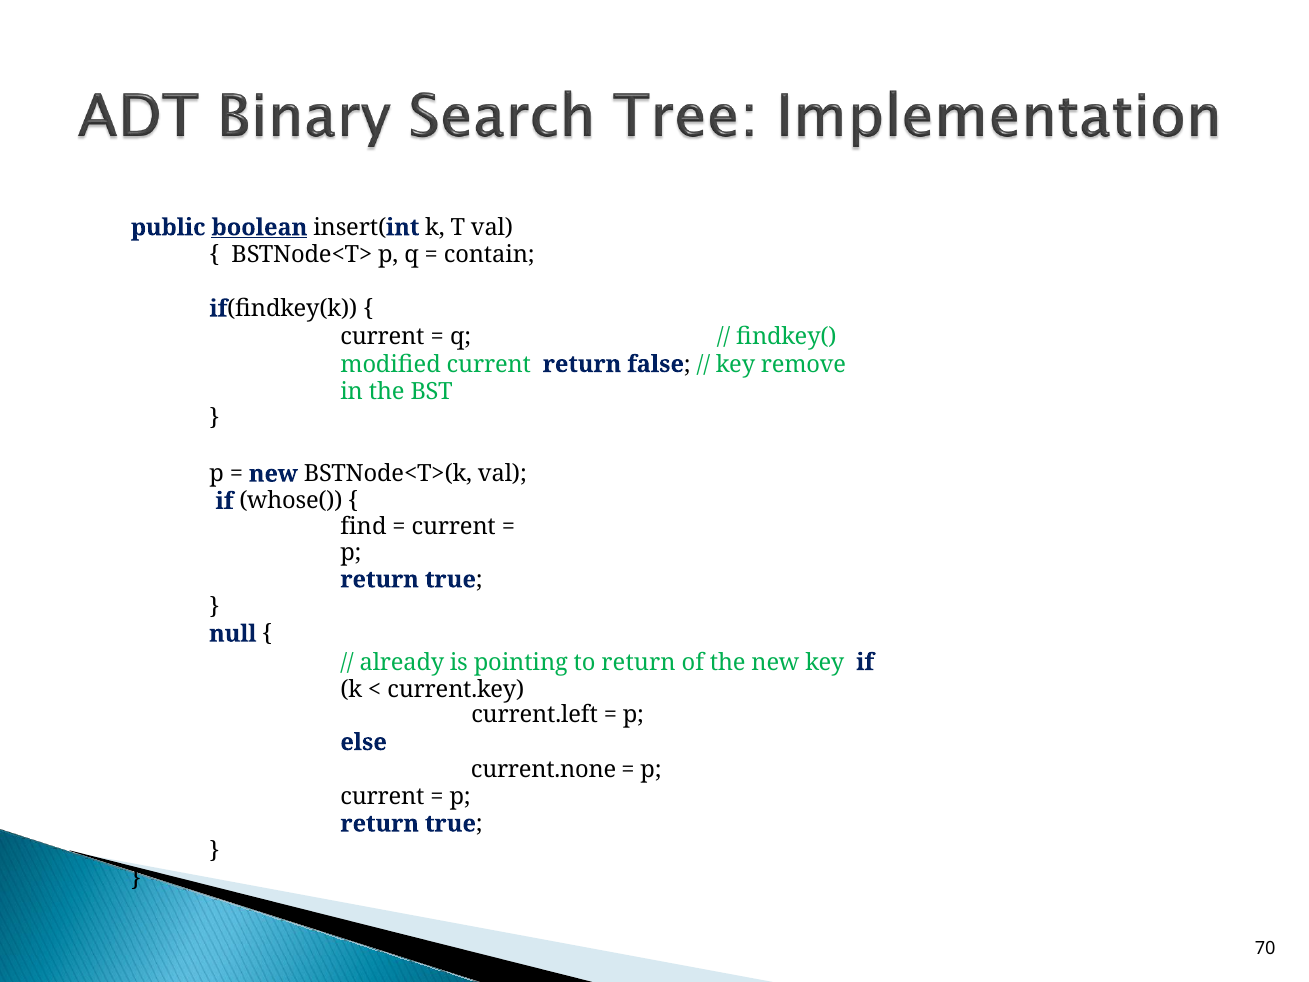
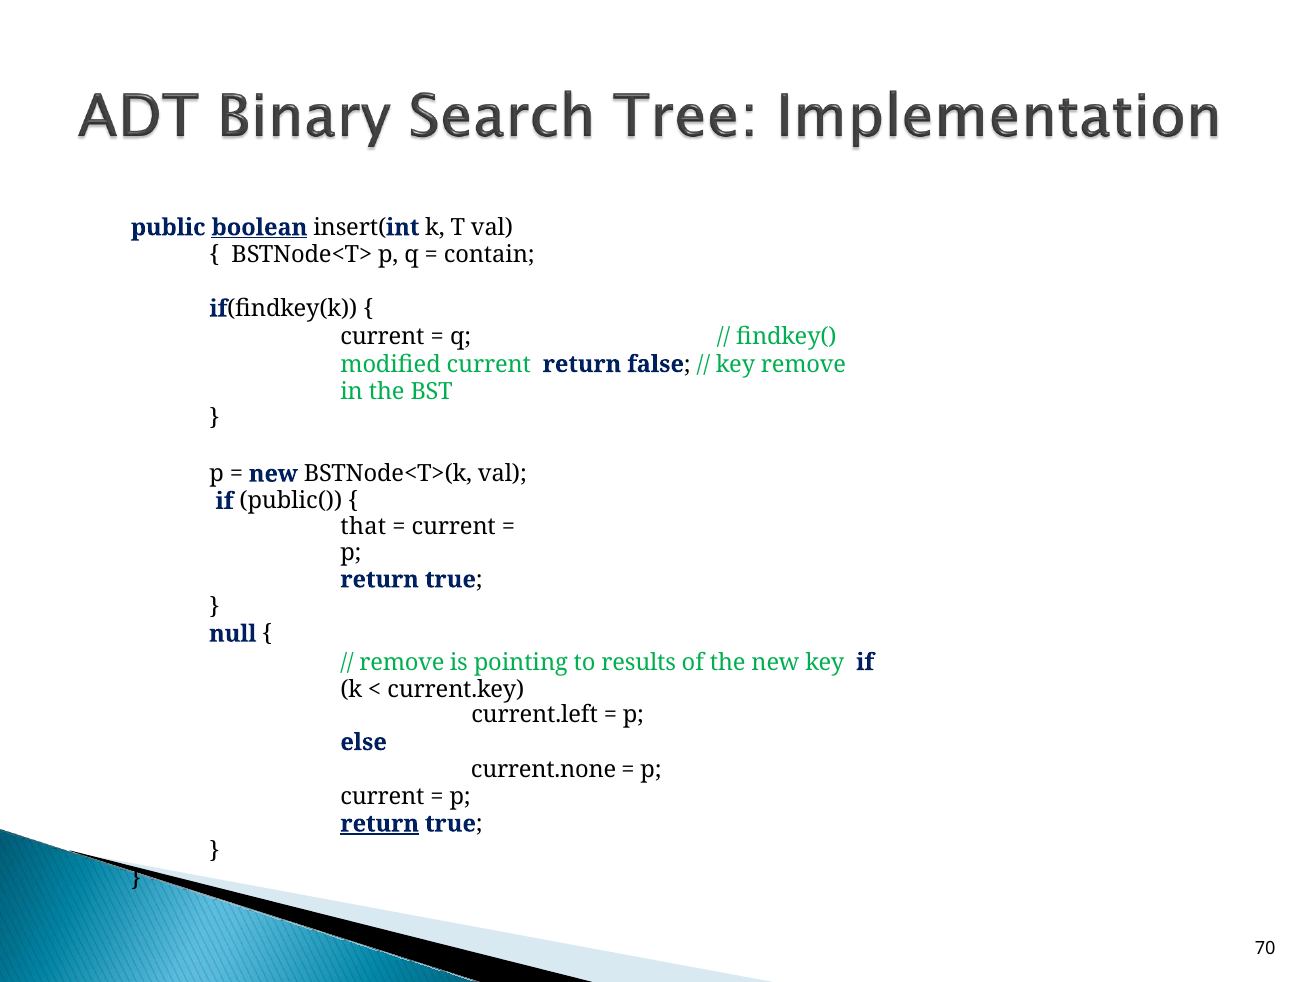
whose(: whose( -> public( (291, 501)
find: find -> that (363, 527)
already: already -> remove (402, 662)
to return: return -> results (639, 662)
return underline: none -> present (380, 824)
